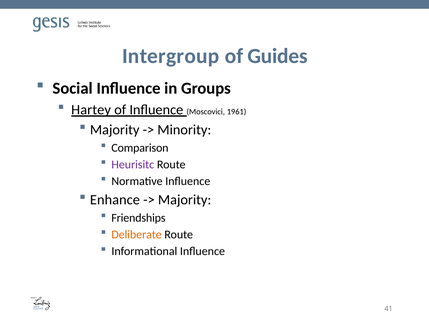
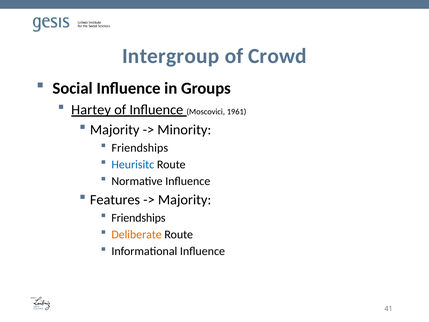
Guides: Guides -> Crowd (277, 56)
Comparison: Comparison -> Friendships (140, 148)
Heurisitc colour: purple -> blue (133, 164)
Enhance: Enhance -> Features (115, 200)
